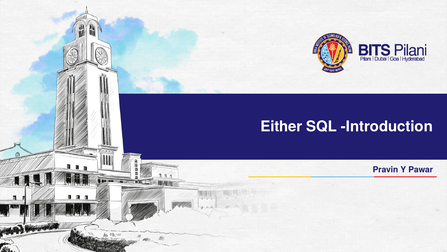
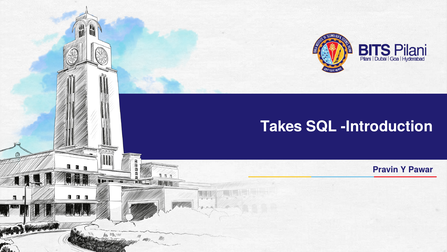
Either: Either -> Takes (281, 126)
